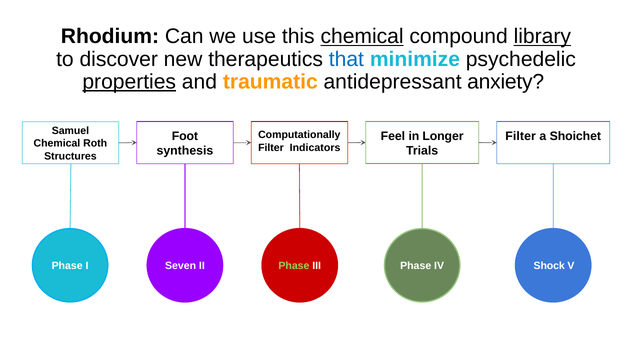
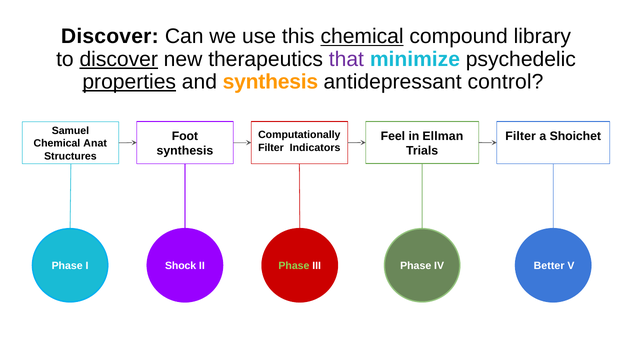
Rhodium: Rhodium -> Discover (110, 36)
library underline: present -> none (542, 36)
discover underline: none -> present (119, 59)
that colour: blue -> purple (346, 59)
and traumatic: traumatic -> synthesis (270, 82)
anxiety: anxiety -> control (505, 82)
Longer: Longer -> Ellman (443, 136)
Roth: Roth -> Anat (95, 144)
Seven: Seven -> Shock (181, 266)
Shock: Shock -> Better (549, 266)
